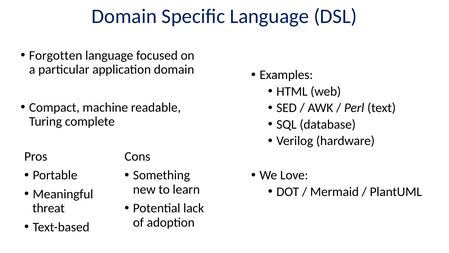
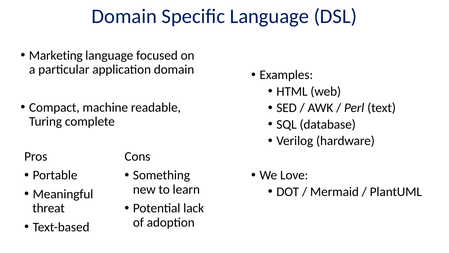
Forgotten: Forgotten -> Marketing (56, 55)
